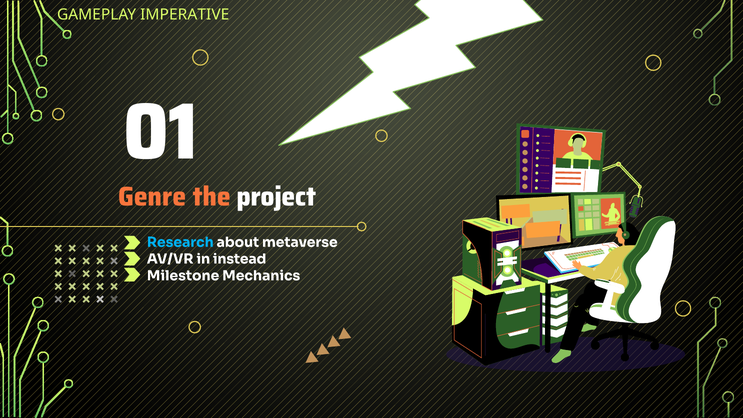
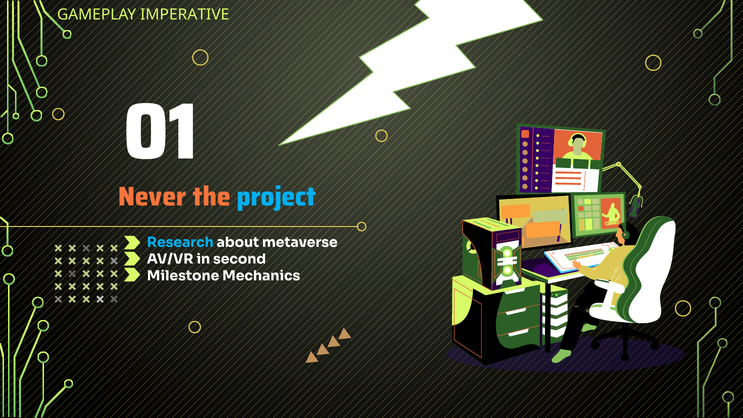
Genre: Genre -> Never (152, 197)
project colour: white -> light blue (276, 197)
instead: instead -> second (240, 259)
